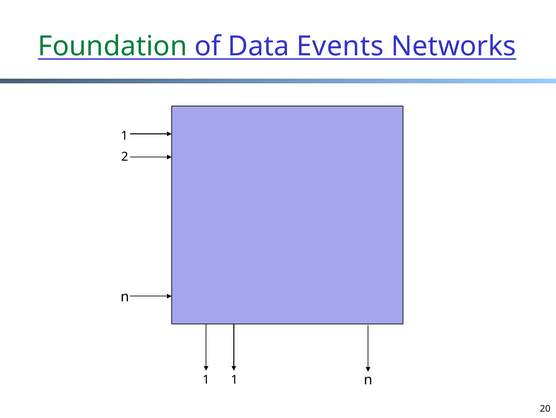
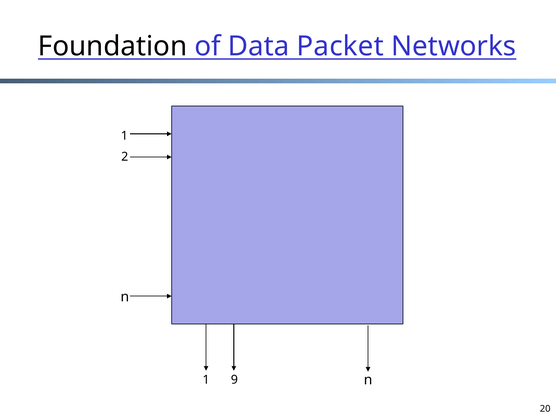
Foundation colour: green -> black (113, 46)
Events: Events -> Packet (340, 46)
1 1: 1 -> 9 (234, 379)
